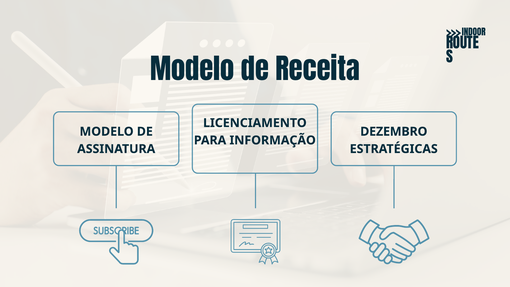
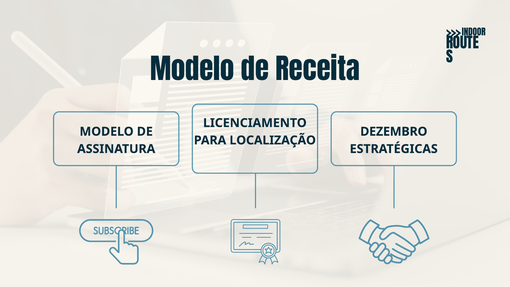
INFORMAÇÃO: INFORMAÇÃO -> LOCALIZAÇÃO (273, 140)
